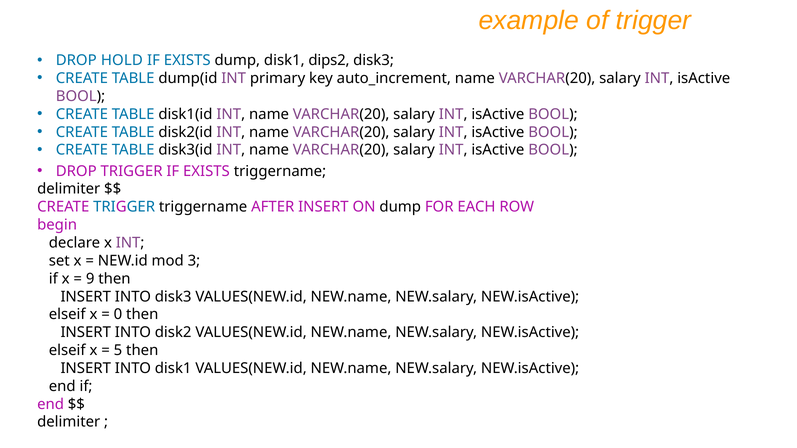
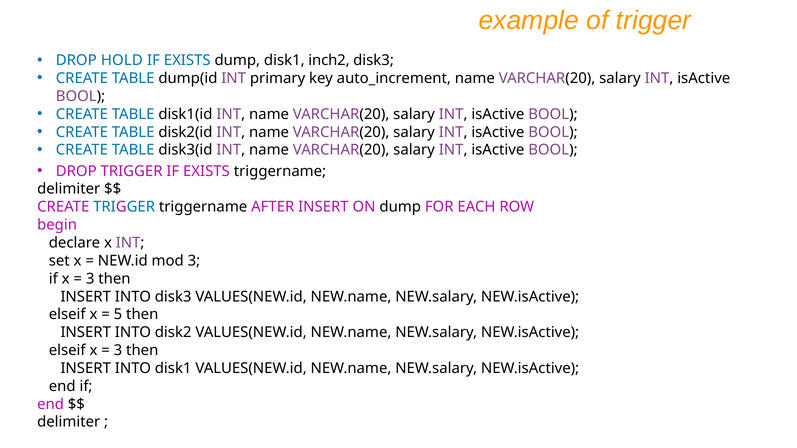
dips2: dips2 -> inch2 (329, 60)
9: 9 -> 3 (90, 279)
0: 0 -> 5 (118, 315)
5: 5 -> 3 (118, 351)
